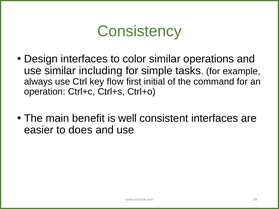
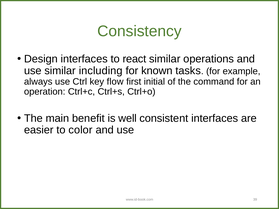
color: color -> react (134, 59)
simple: simple -> known (157, 71)
does: does -> color (81, 130)
